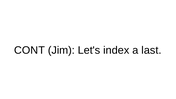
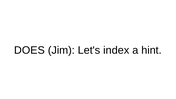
CONT: CONT -> DOES (29, 50)
last: last -> hint (152, 50)
